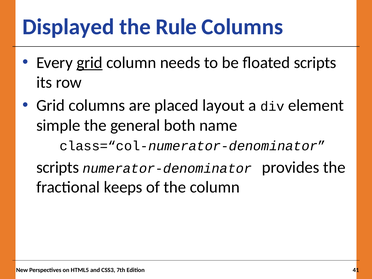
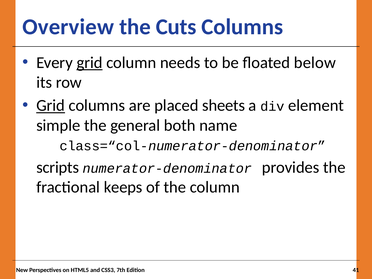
Displayed: Displayed -> Overview (68, 27)
Rule: Rule -> Cuts (176, 27)
floated scripts: scripts -> below (315, 63)
Grid underline: none -> present (51, 106)
layout: layout -> sheets (224, 106)
